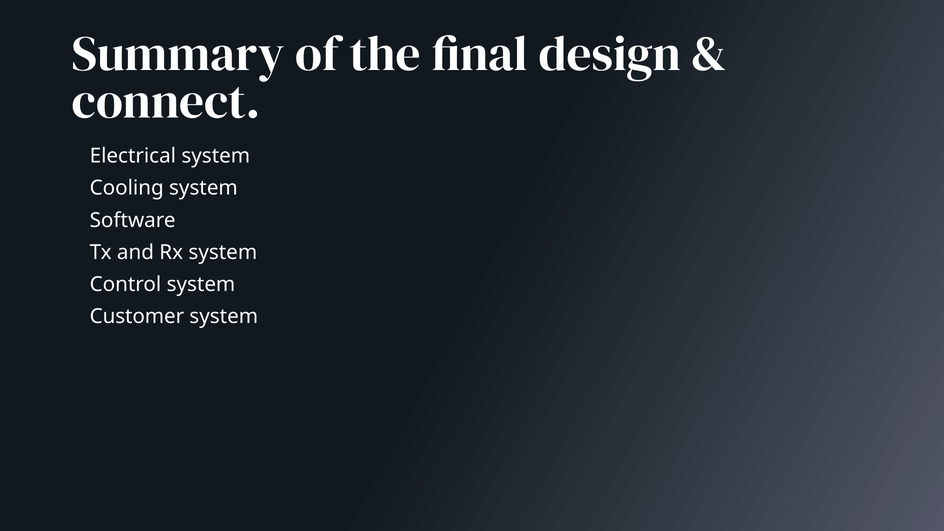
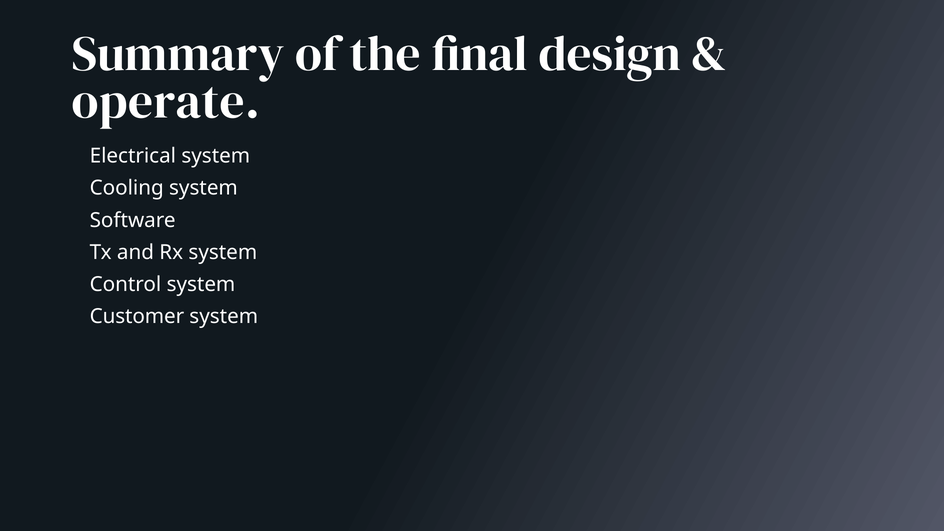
connect: connect -> operate (166, 102)
